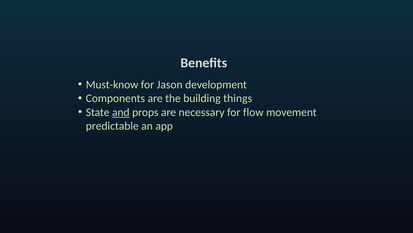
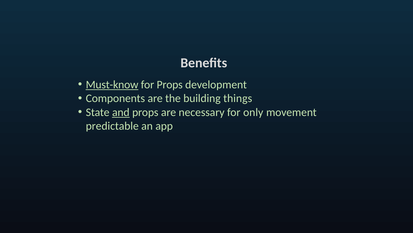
Must-know underline: none -> present (112, 84)
for Jason: Jason -> Props (170, 84)
flow: flow -> only (253, 112)
